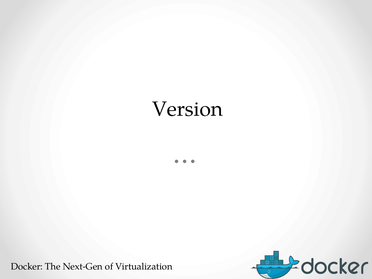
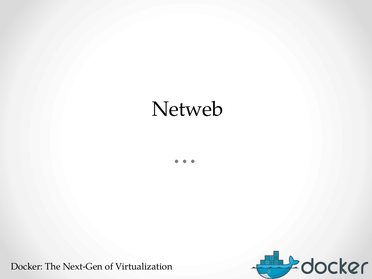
Version: Version -> Netweb (188, 109)
